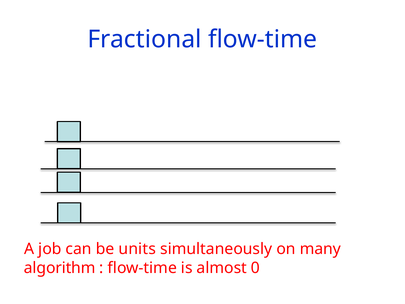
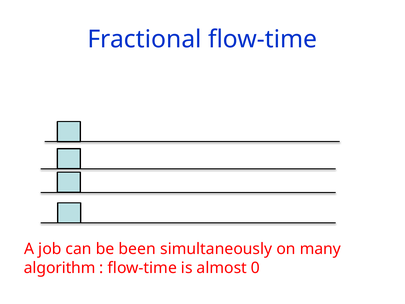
units: units -> been (137, 249)
